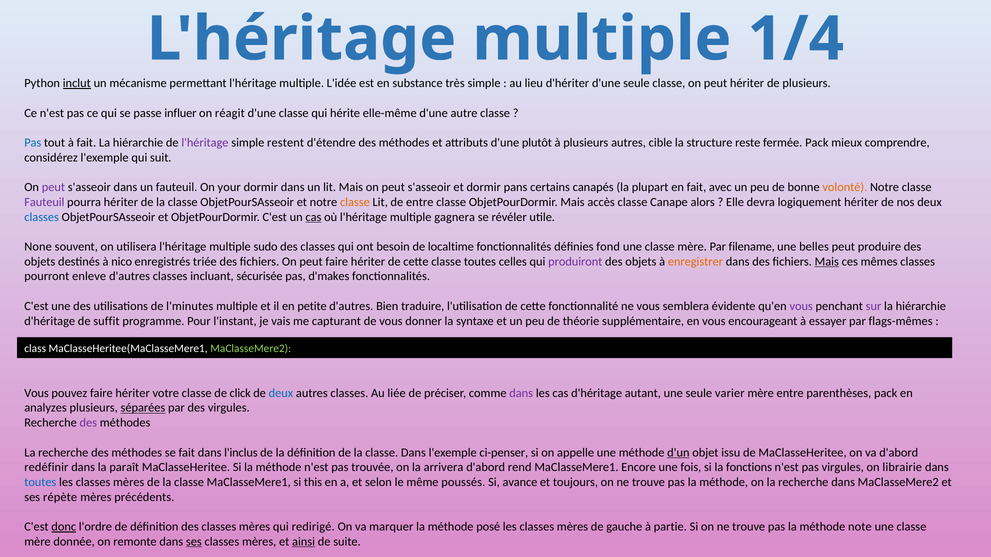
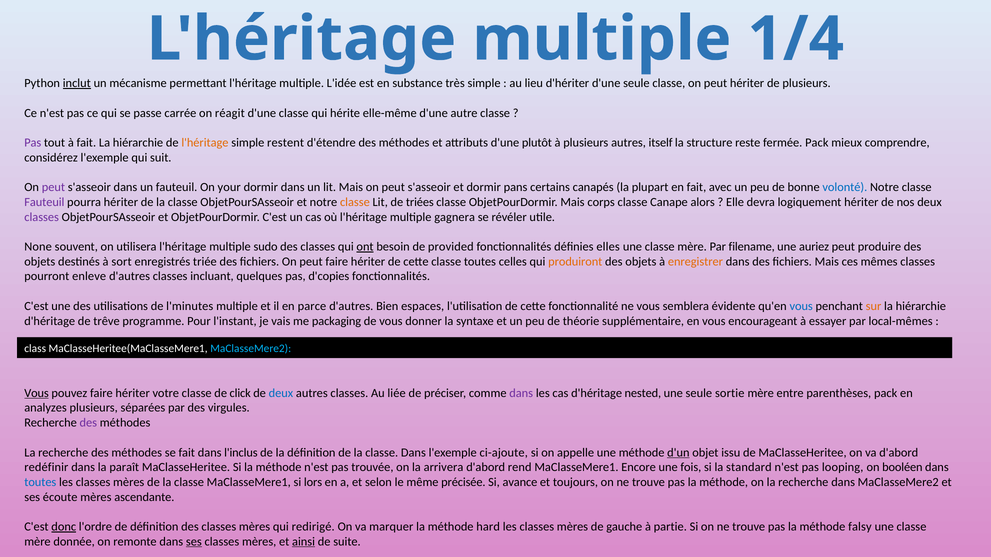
influer: influer -> carrée (180, 113)
Pas colour: blue -> purple (33, 143)
l'héritage colour: purple -> orange (205, 143)
cible: cible -> itself (661, 143)
volonté colour: orange -> blue (845, 187)
de entre: entre -> triées (420, 202)
accès: accès -> corps (601, 202)
classes colour: blue -> purple (42, 217)
cas underline: present -> none (313, 217)
ont underline: none -> present (365, 247)
localtime: localtime -> provided (451, 247)
fond: fond -> elles (608, 247)
belles: belles -> auriez (814, 247)
nico: nico -> sort (122, 262)
produiront colour: purple -> orange (575, 262)
Mais underline: present -> none (827, 262)
sécurisée: sécurisée -> quelques (259, 277)
d'makes: d'makes -> d'copies (329, 277)
petite: petite -> parce (312, 306)
traduire: traduire -> espaces (423, 306)
vous colour: purple -> blue (801, 306)
sur colour: purple -> orange (874, 306)
suffit: suffit -> trêve (106, 321)
capturant: capturant -> packaging (337, 321)
flags-mêmes: flags-mêmes -> local-mêmes (901, 321)
MaClasseMere2 colour: light green -> light blue (251, 349)
Vous underline: none -> present (37, 393)
autant: autant -> nested (643, 393)
varier: varier -> sortie (730, 393)
séparées underline: present -> none (143, 408)
ci-penser: ci-penser -> ci-ajoute (504, 453)
fonctions: fonctions -> standard (749, 468)
pas virgules: virgules -> looping (843, 468)
librairie: librairie -> booléen (902, 468)
this: this -> lors (313, 483)
poussés: poussés -> précisée (463, 483)
répète: répète -> écoute (60, 497)
précédents: précédents -> ascendante (144, 497)
posé: posé -> hard (488, 527)
note: note -> falsy (860, 527)
